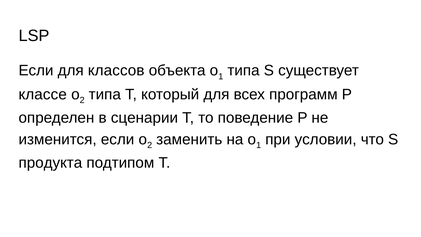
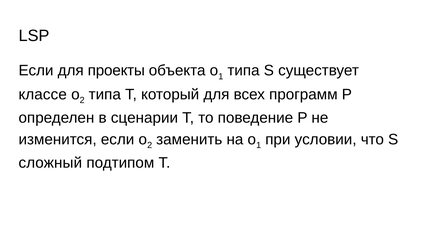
классов: классов -> проекты (116, 71)
продукта: продукта -> сложный (50, 163)
